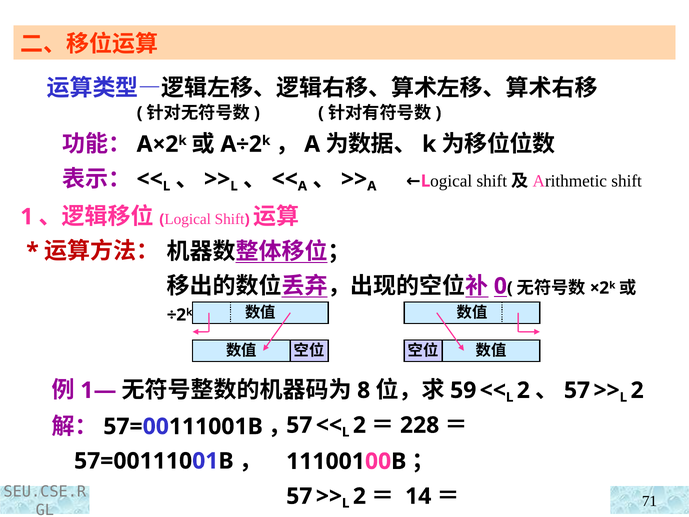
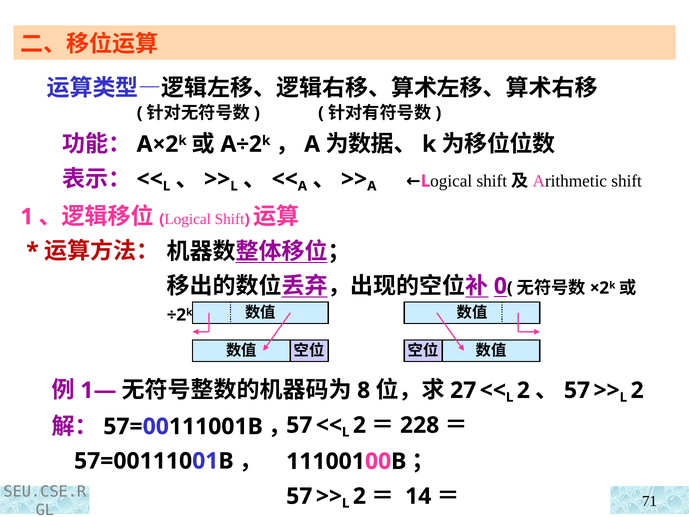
59: 59 -> 27 (463, 390)
